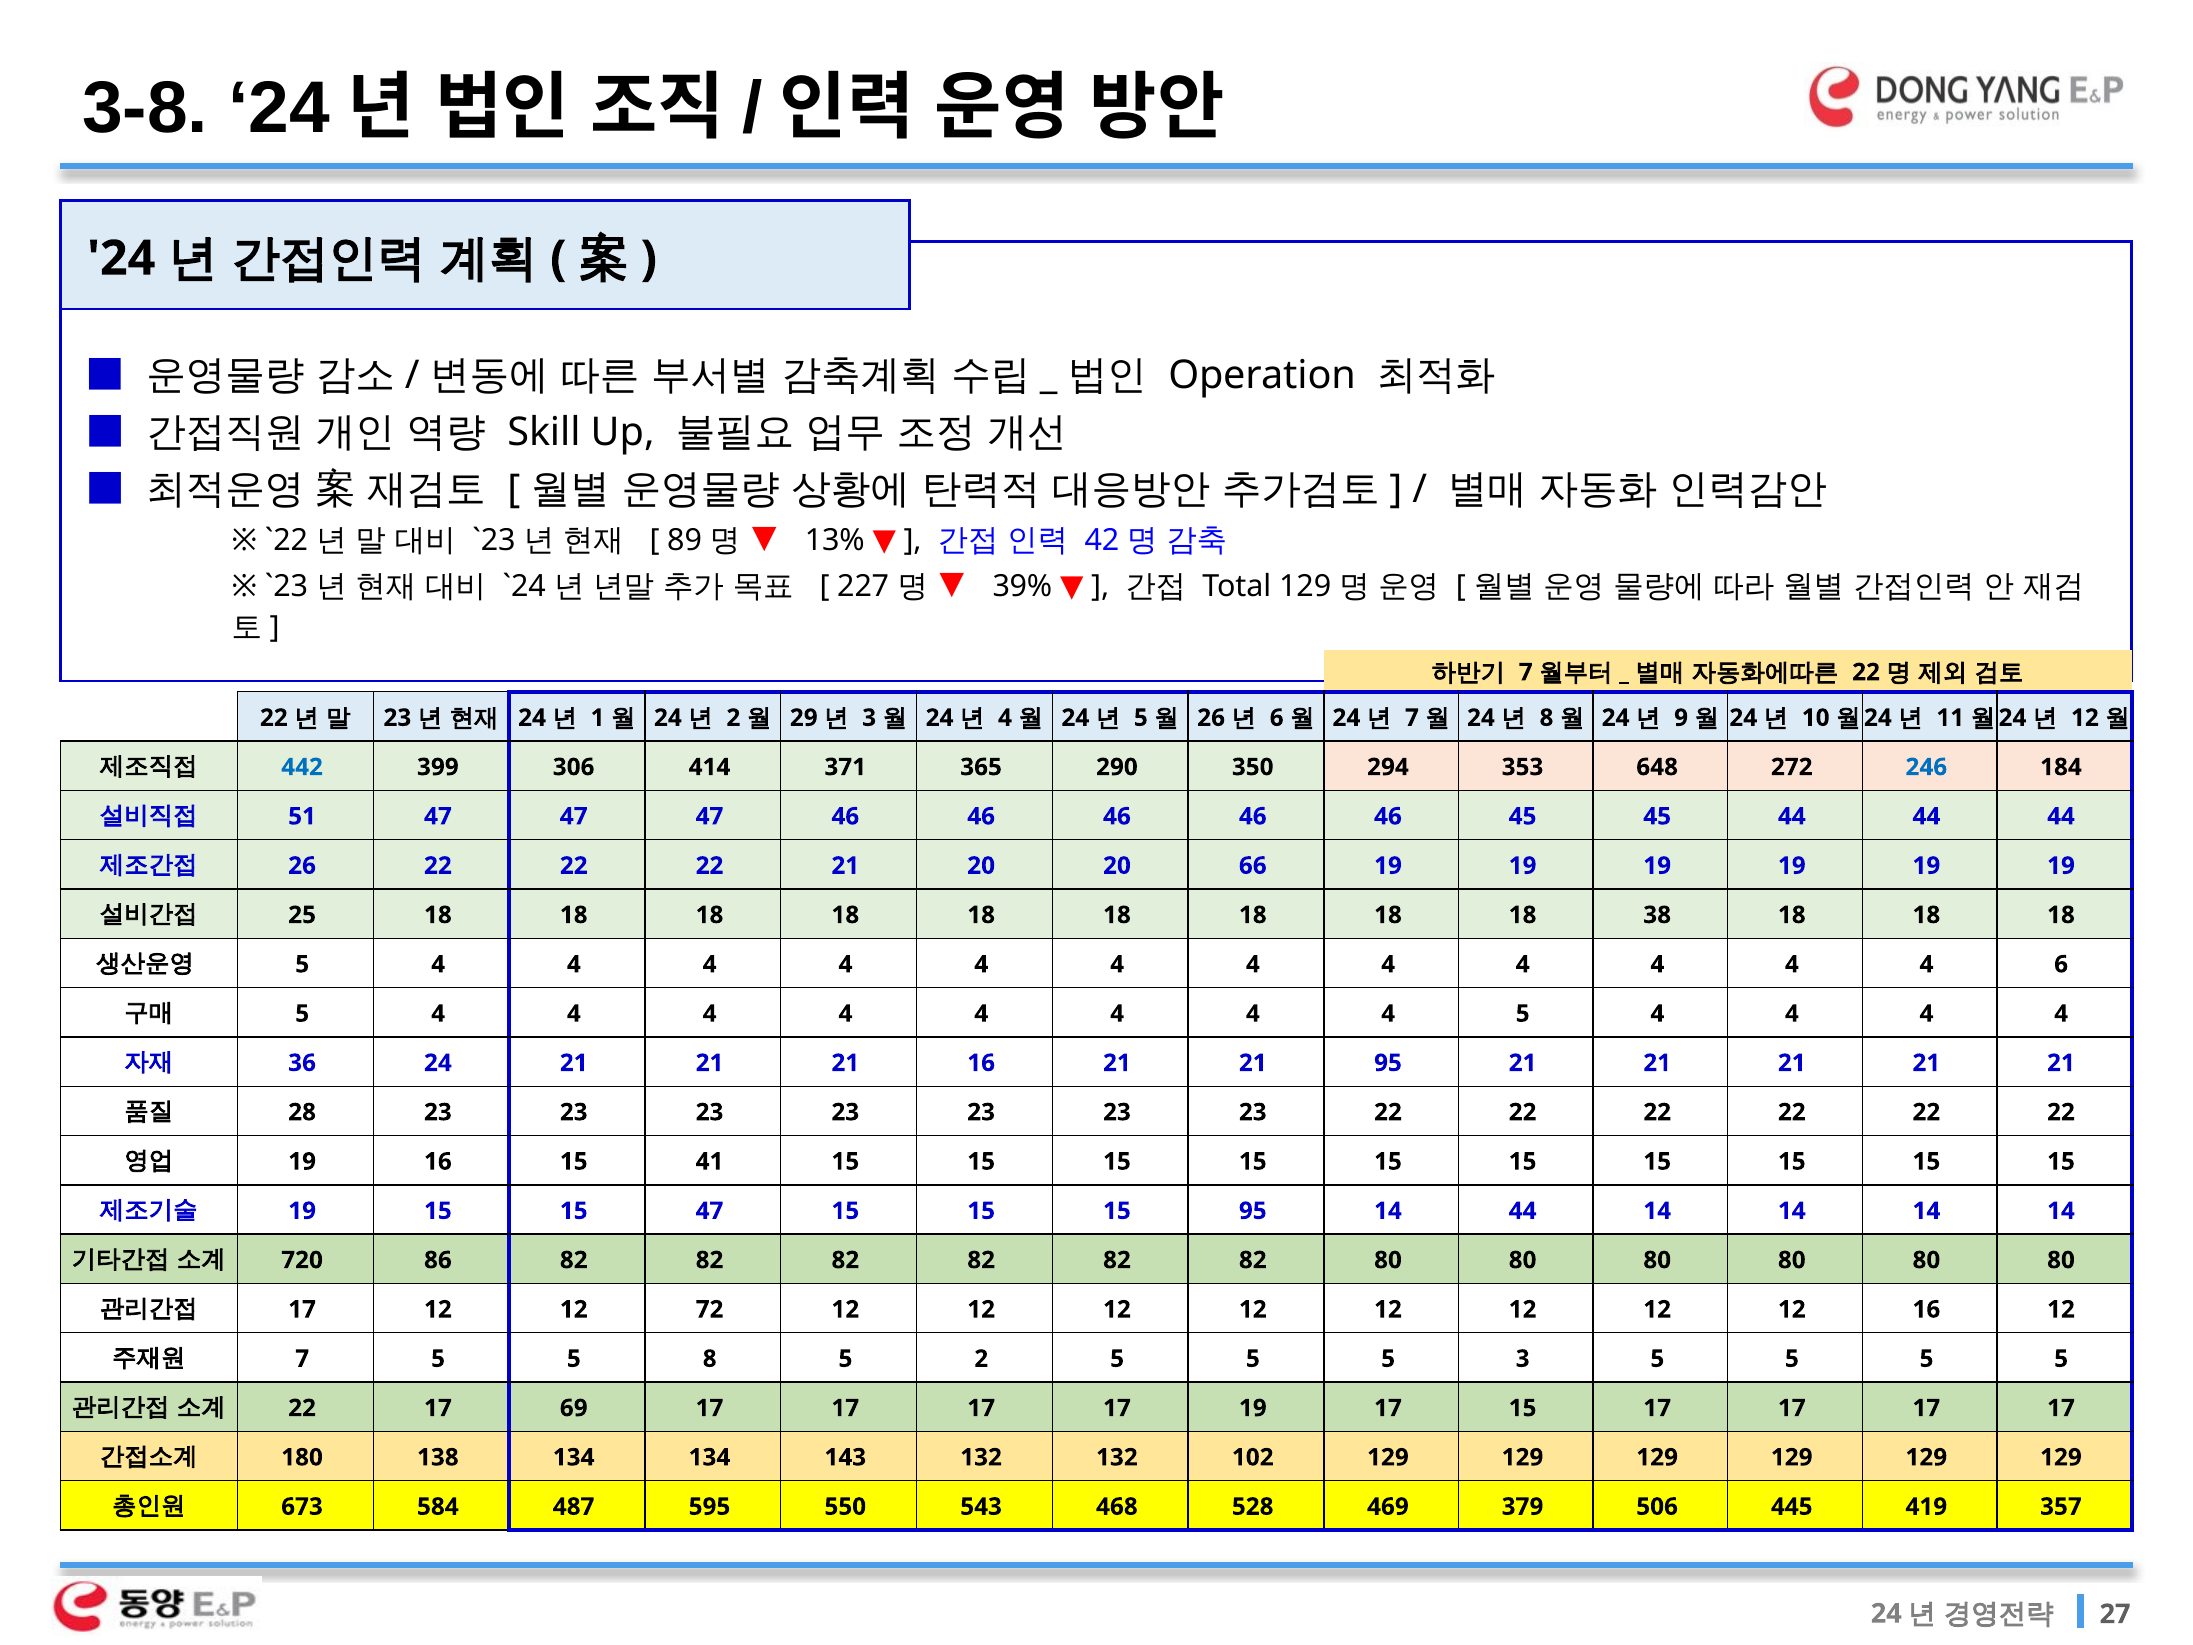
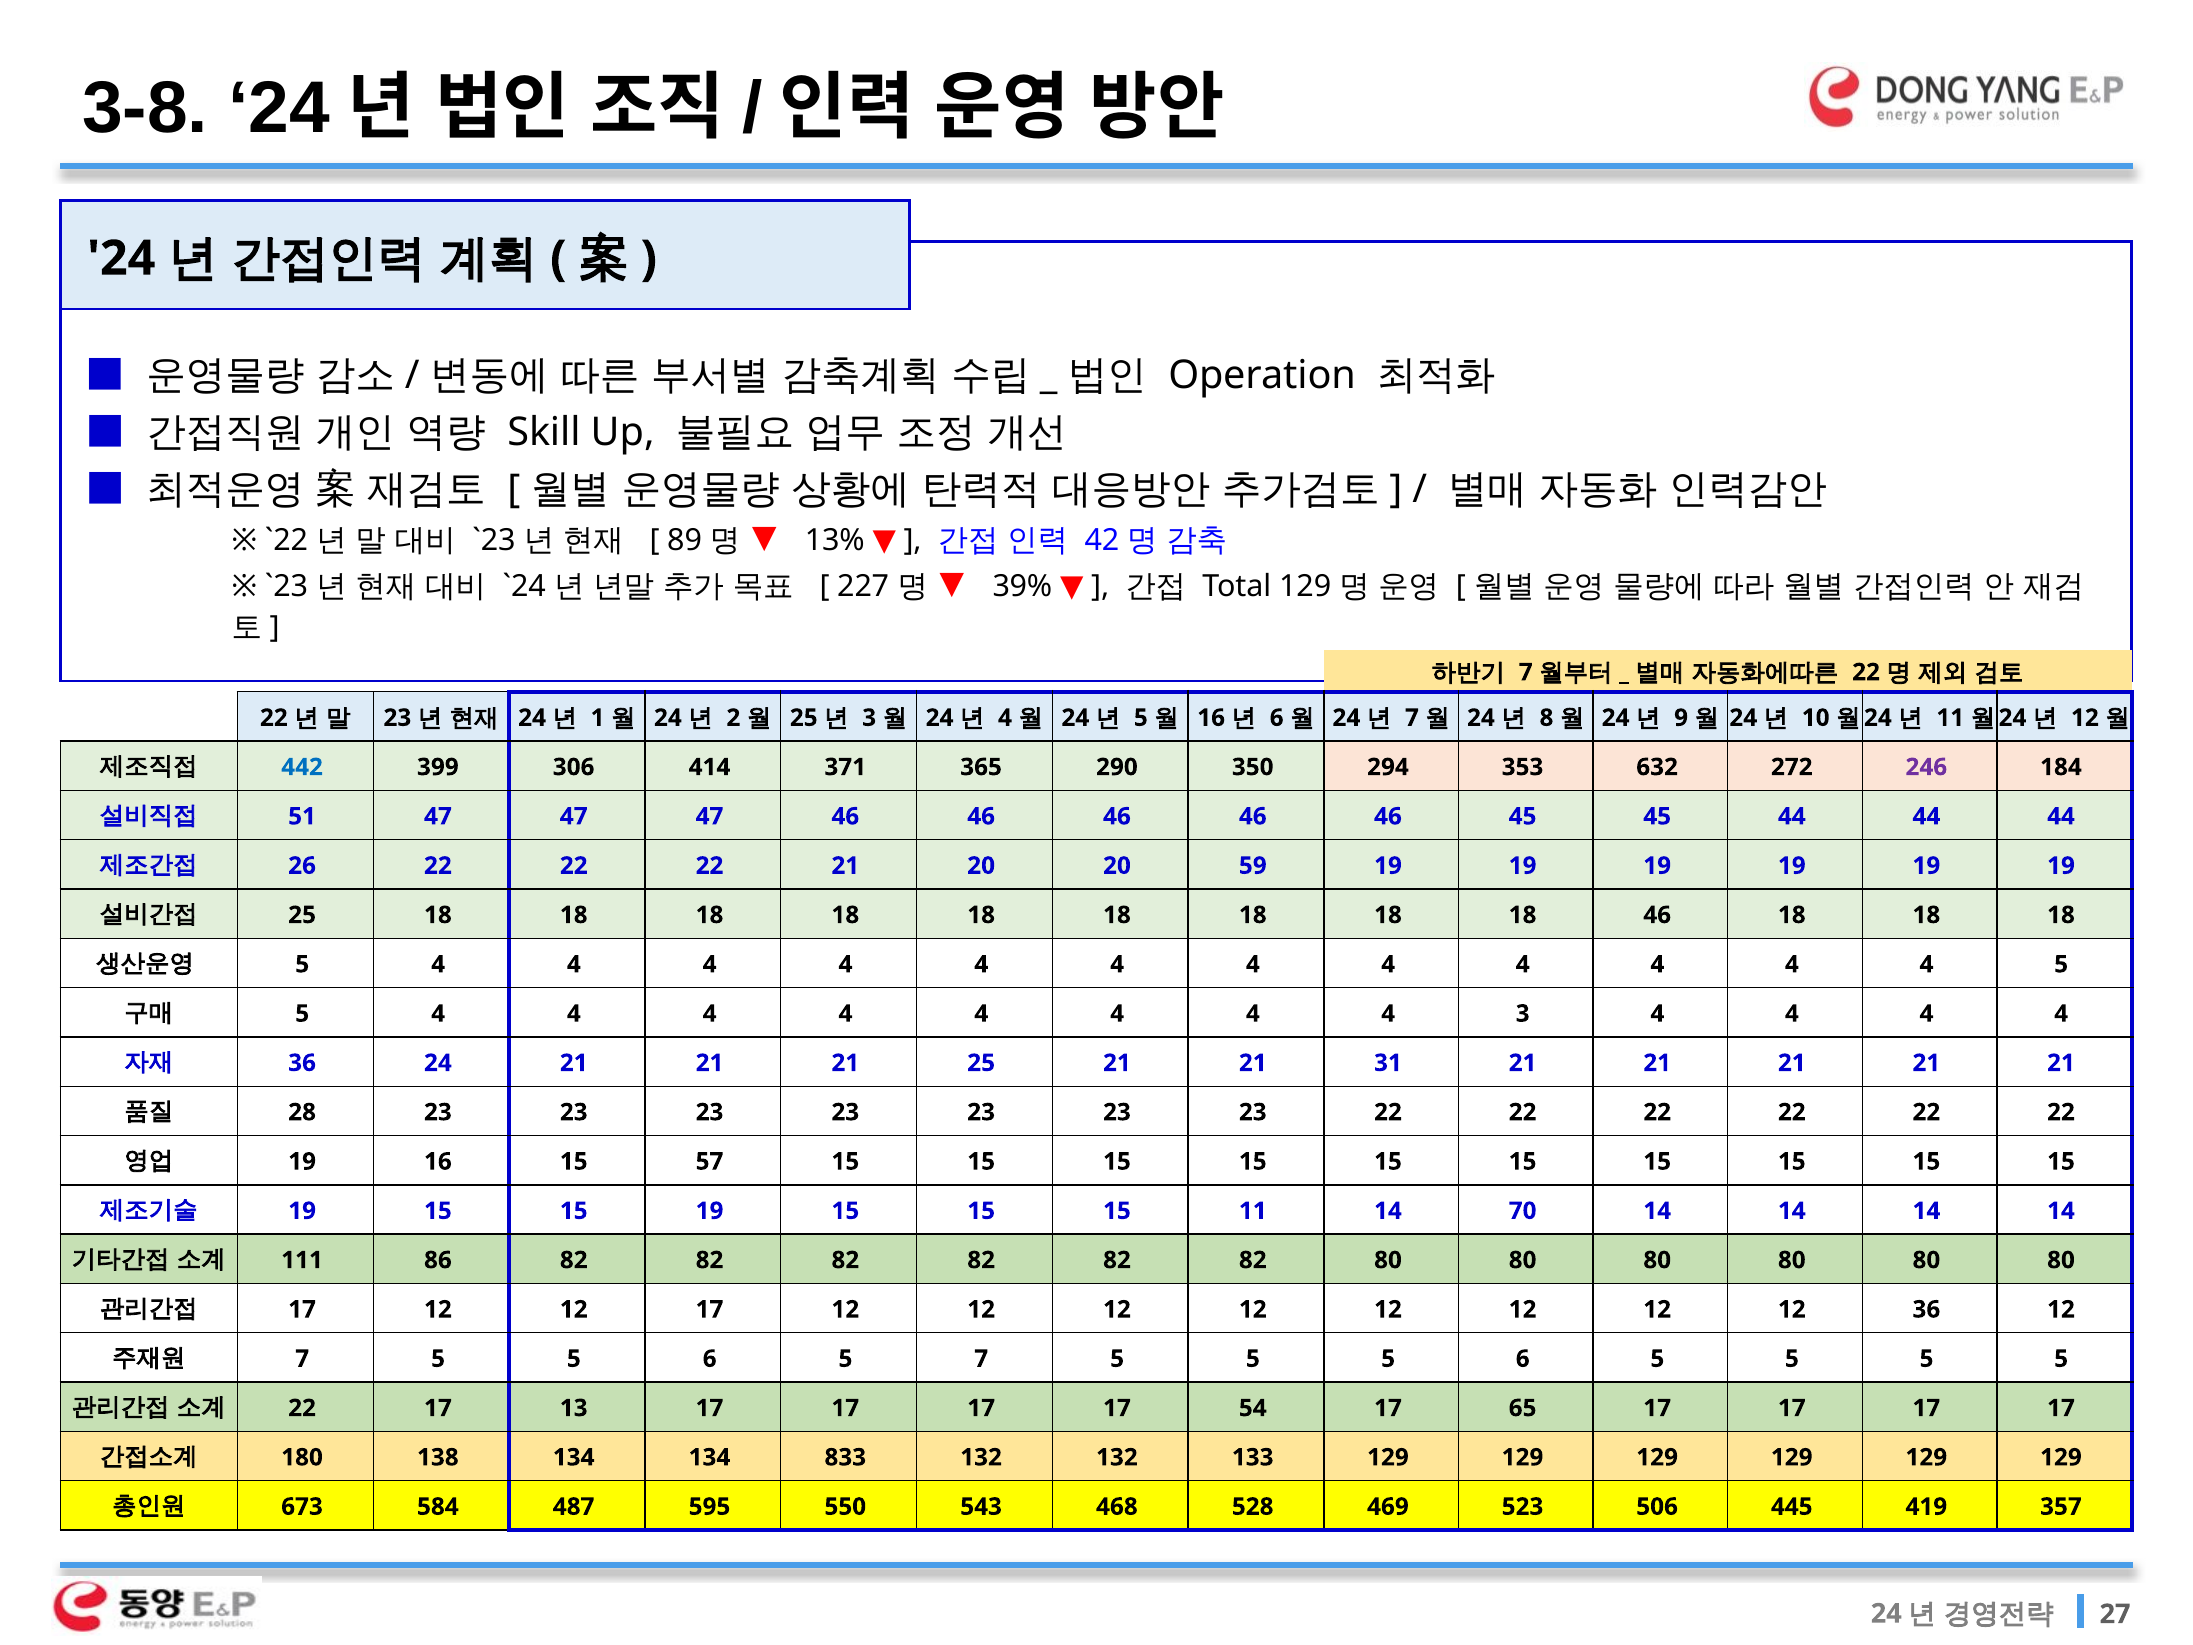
29: 29 -> 25 (804, 718)
26: 26 -> 16 (1211, 718)
648: 648 -> 632 (1657, 767)
246 colour: blue -> purple (1926, 767)
66: 66 -> 59 (1253, 866)
18 38: 38 -> 46 (1657, 915)
4 6: 6 -> 5 (2061, 964)
4 5: 5 -> 3 (1523, 1014)
21 16: 16 -> 25 (981, 1063)
21 95: 95 -> 31 (1388, 1063)
41: 41 -> 57 (710, 1161)
15 47: 47 -> 19 (710, 1211)
15 95: 95 -> 11 (1253, 1211)
14 44: 44 -> 70 (1523, 1211)
720: 720 -> 111 (302, 1260)
12 72: 72 -> 17 (710, 1309)
12 16: 16 -> 36 (1926, 1309)
7 5 5 8: 8 -> 6 (710, 1359)
5 2: 2 -> 7 (981, 1359)
5 5 5 3: 3 -> 6 (1523, 1359)
69: 69 -> 13 (574, 1408)
17 19: 19 -> 54 (1253, 1408)
17 15: 15 -> 65 (1523, 1408)
143: 143 -> 833 (845, 1457)
102: 102 -> 133 (1253, 1457)
379: 379 -> 523 (1523, 1507)
